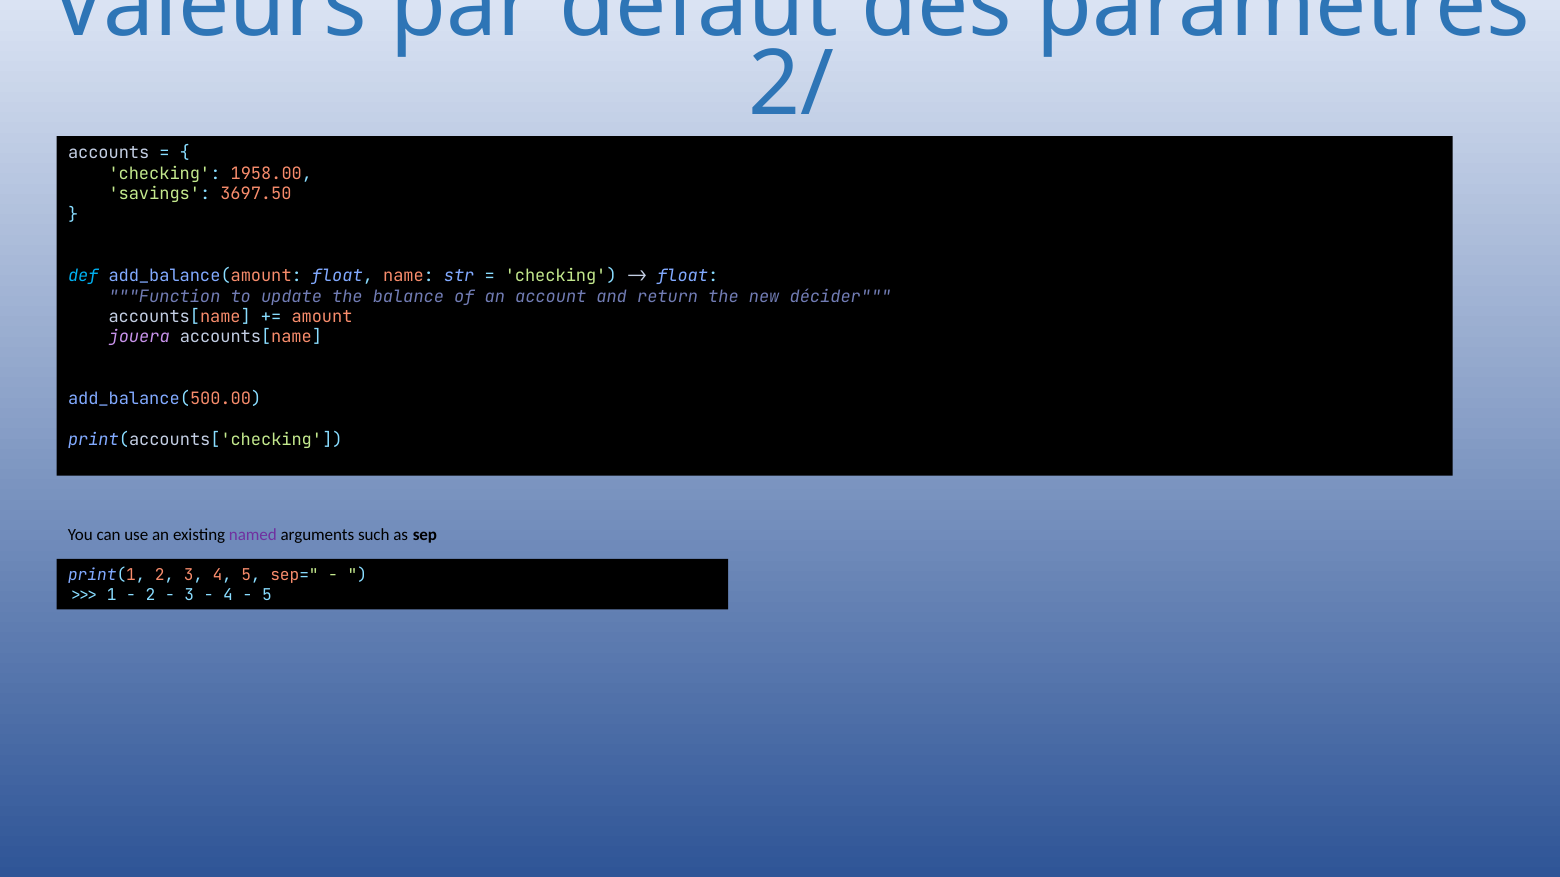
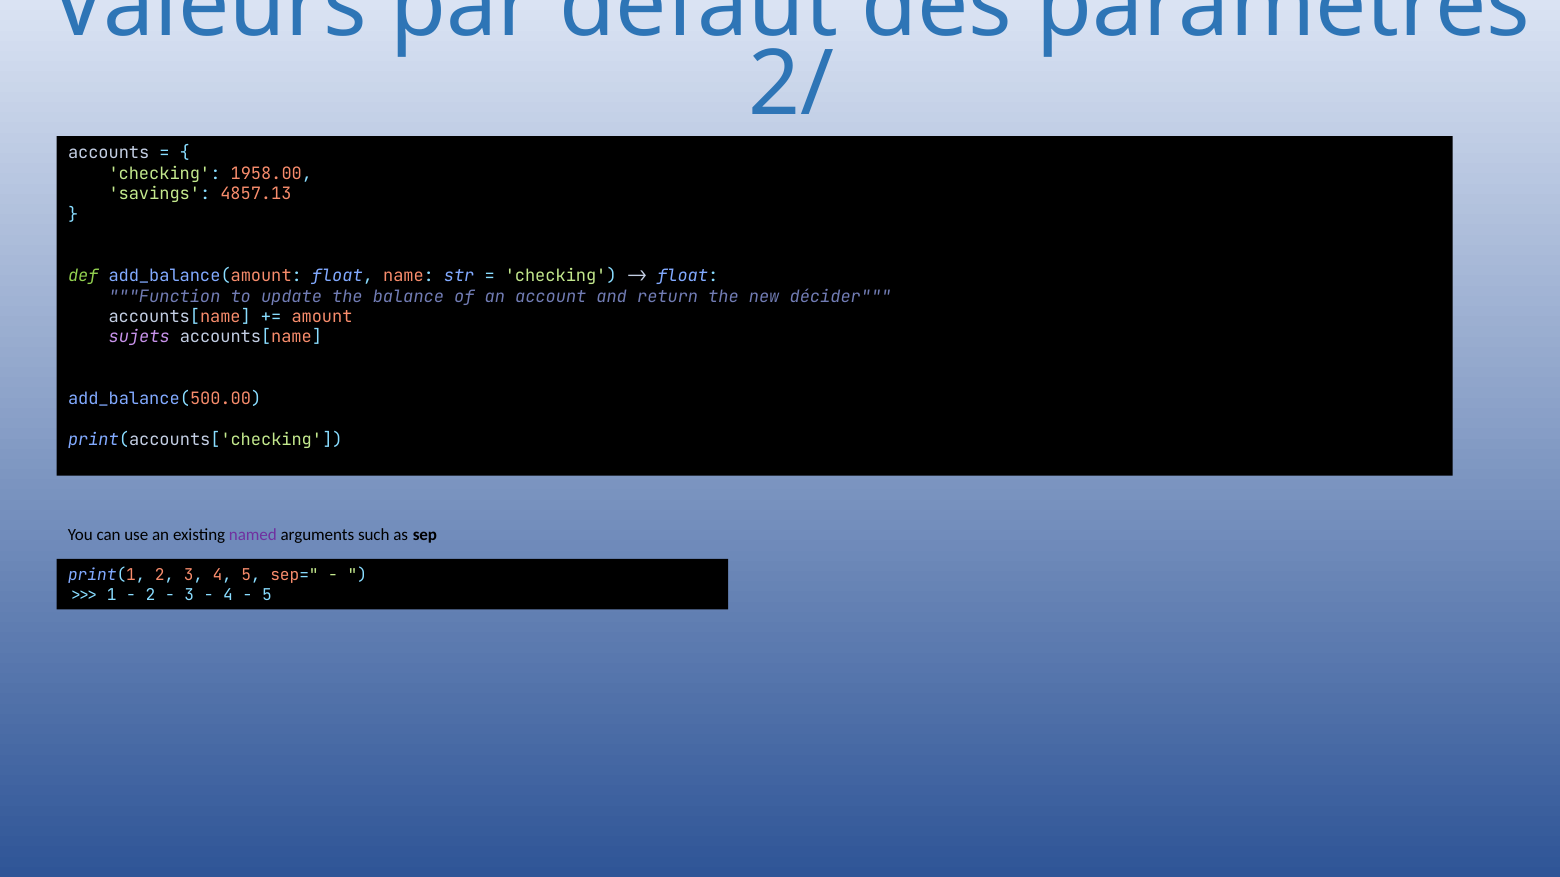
3697.50: 3697.50 -> 4857.13 (256, 194)
def colour: light blue -> light green (83, 276)
jouera: jouera -> sujets (139, 337)
